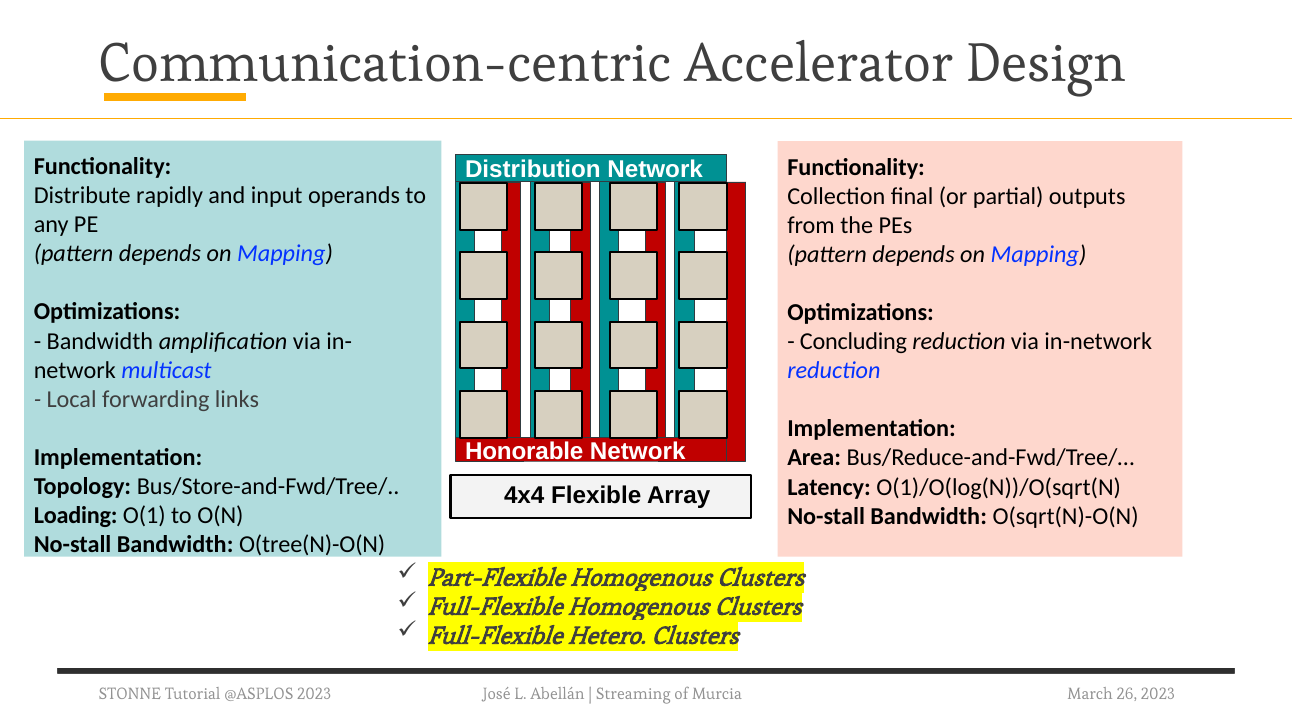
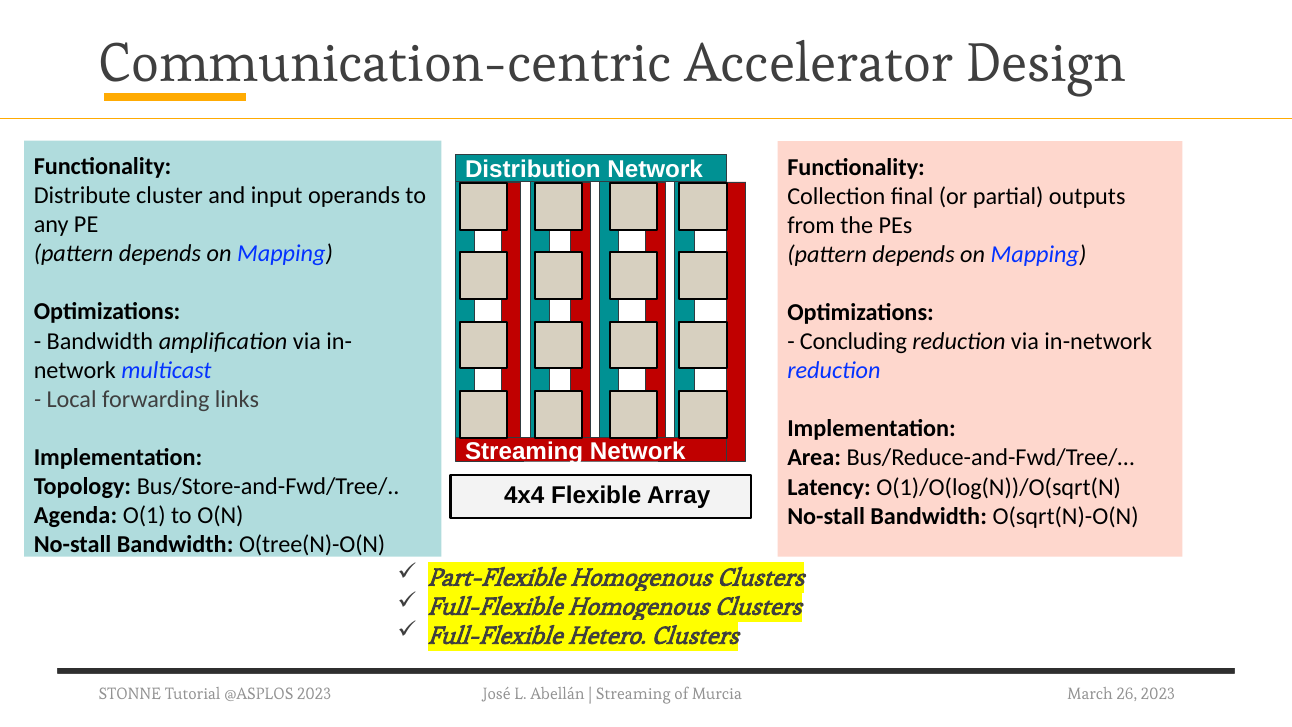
rapidly: rapidly -> cluster (170, 196)
Honorable: Honorable -> Streaming (524, 451)
Loading: Loading -> Agenda (75, 515)
